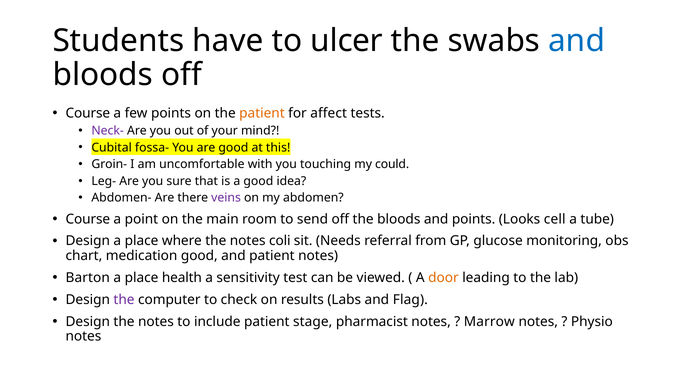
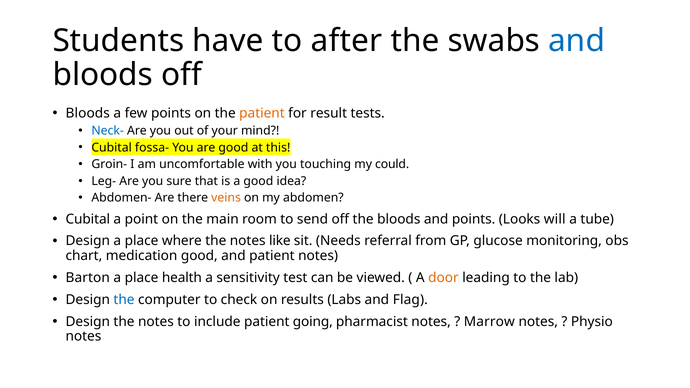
ulcer: ulcer -> after (346, 41)
Course: Course -> Bloods (88, 113)
affect: affect -> result (329, 113)
Neck- colour: purple -> blue (108, 131)
veins colour: purple -> orange (226, 198)
Course: Course -> Cubital (88, 219)
cell: cell -> will (555, 219)
coli: coli -> like (280, 241)
the colour: purple -> blue (124, 300)
stage: stage -> going (313, 322)
